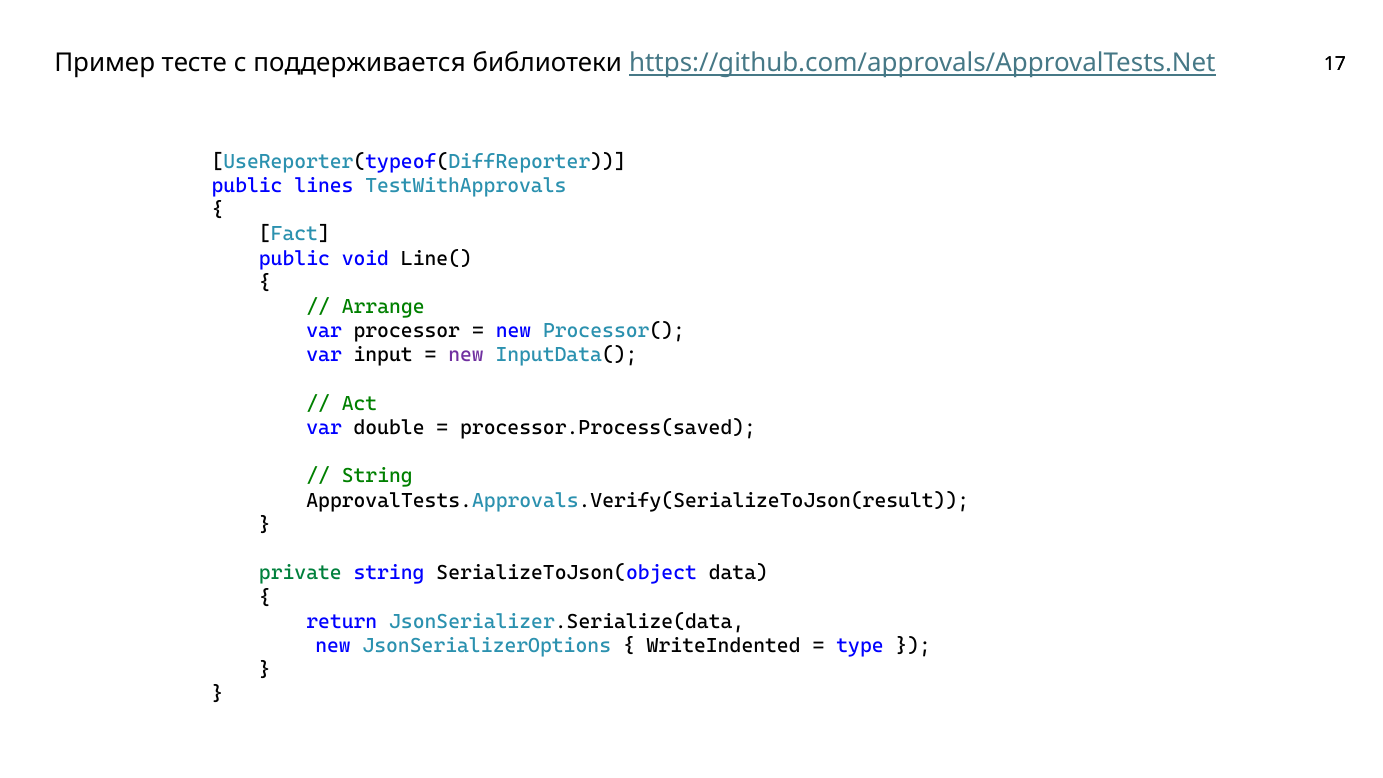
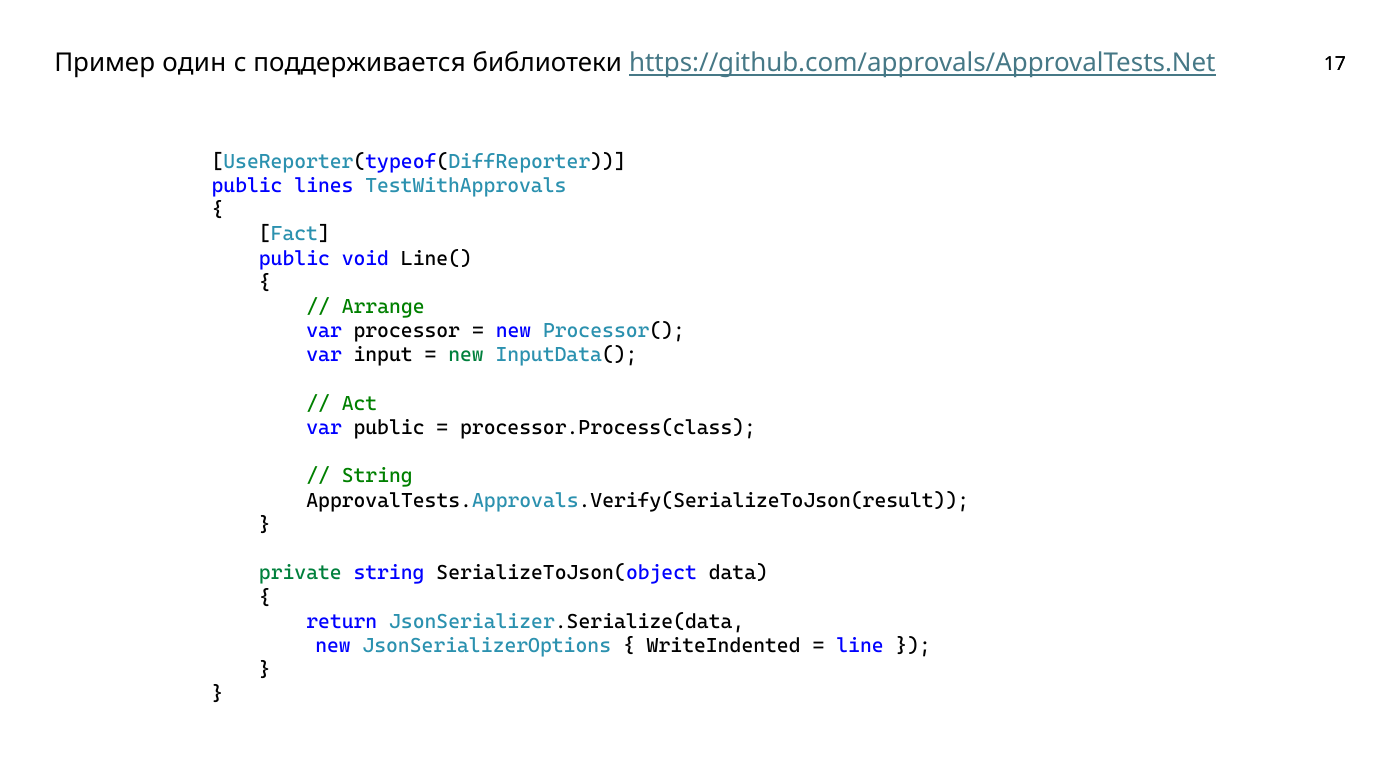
тесте: тесте -> один (194, 63)
new colour: purple -> green (466, 355)
var double: double -> public (389, 428)
processor.Process(saved: processor.Process(saved -> processor.Process(class (608, 428)
type: type -> line (860, 646)
